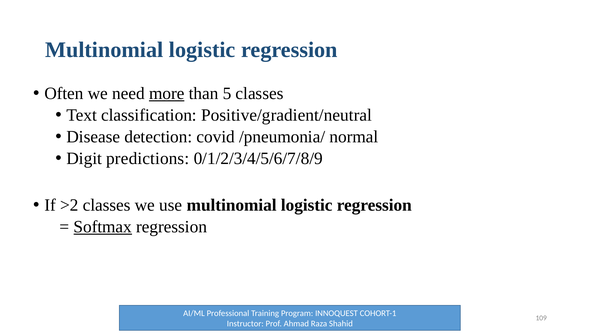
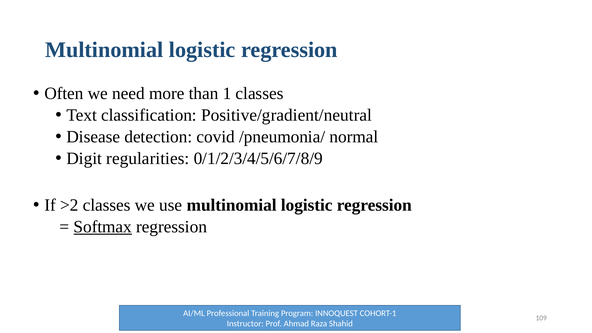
more underline: present -> none (167, 94)
5: 5 -> 1 (227, 94)
predictions: predictions -> regularities (148, 159)
